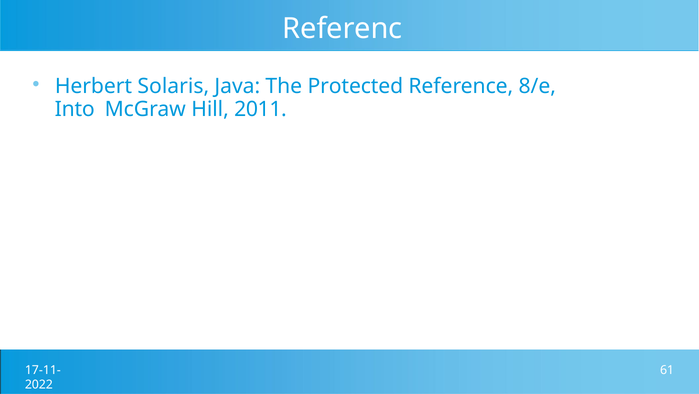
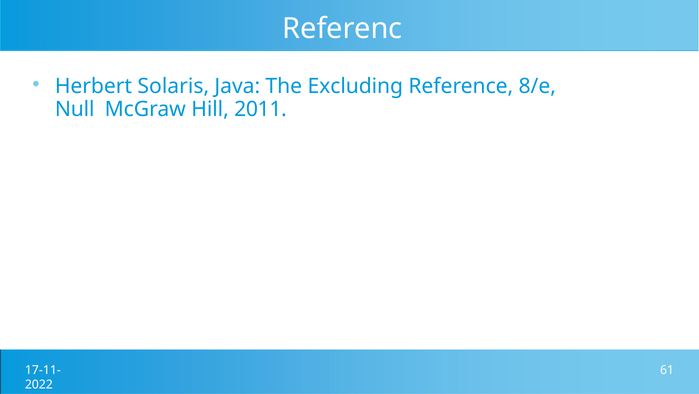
Protected: Protected -> Excluding (355, 86)
Into: Into -> Null (75, 109)
